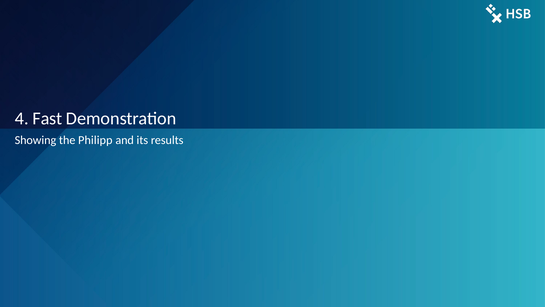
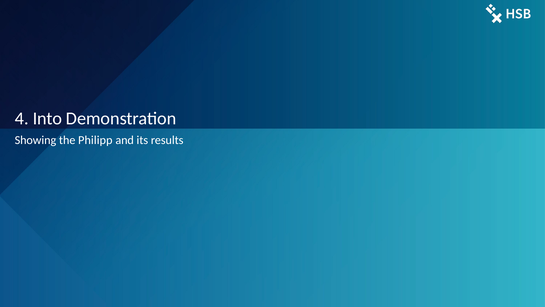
Fast: Fast -> Into (47, 118)
